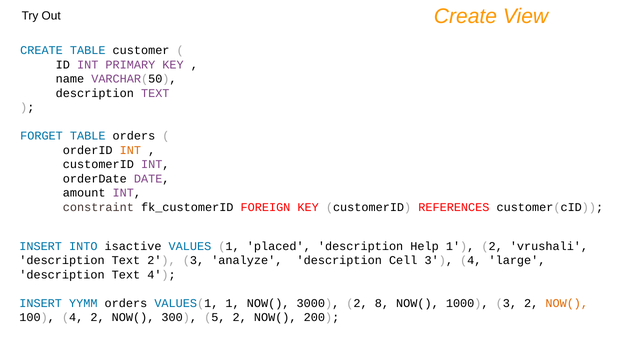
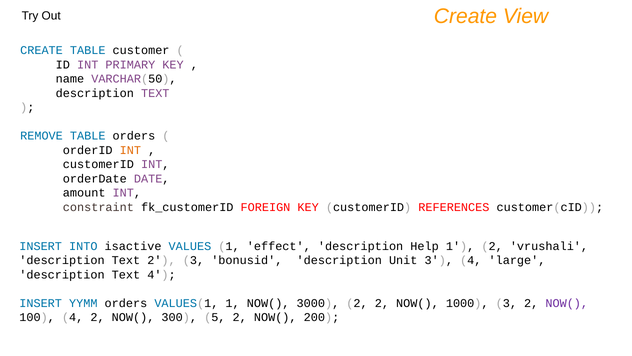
FORGET: FORGET -> REMOVE (42, 136)
placed: placed -> effect (279, 246)
analyze: analyze -> bonusid (247, 260)
Cell: Cell -> Unit (403, 260)
2 8: 8 -> 2 (382, 303)
NOW( colour: orange -> purple (567, 303)
